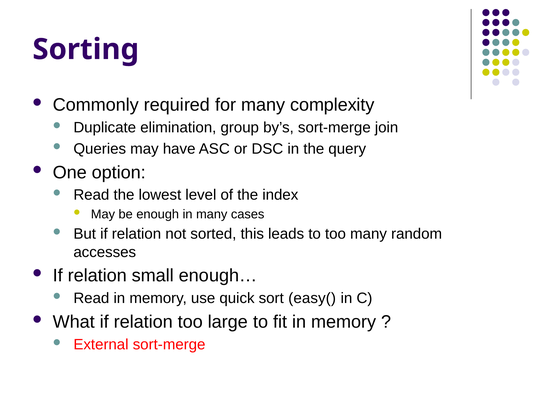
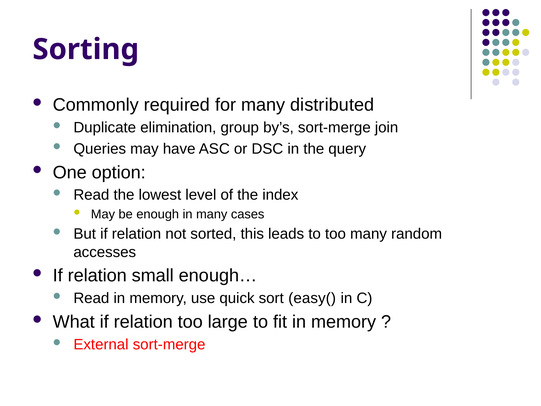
complexity: complexity -> distributed (332, 105)
